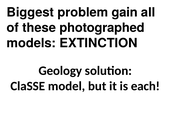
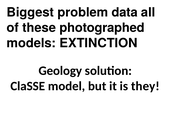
gain: gain -> data (125, 12)
each: each -> they (145, 86)
